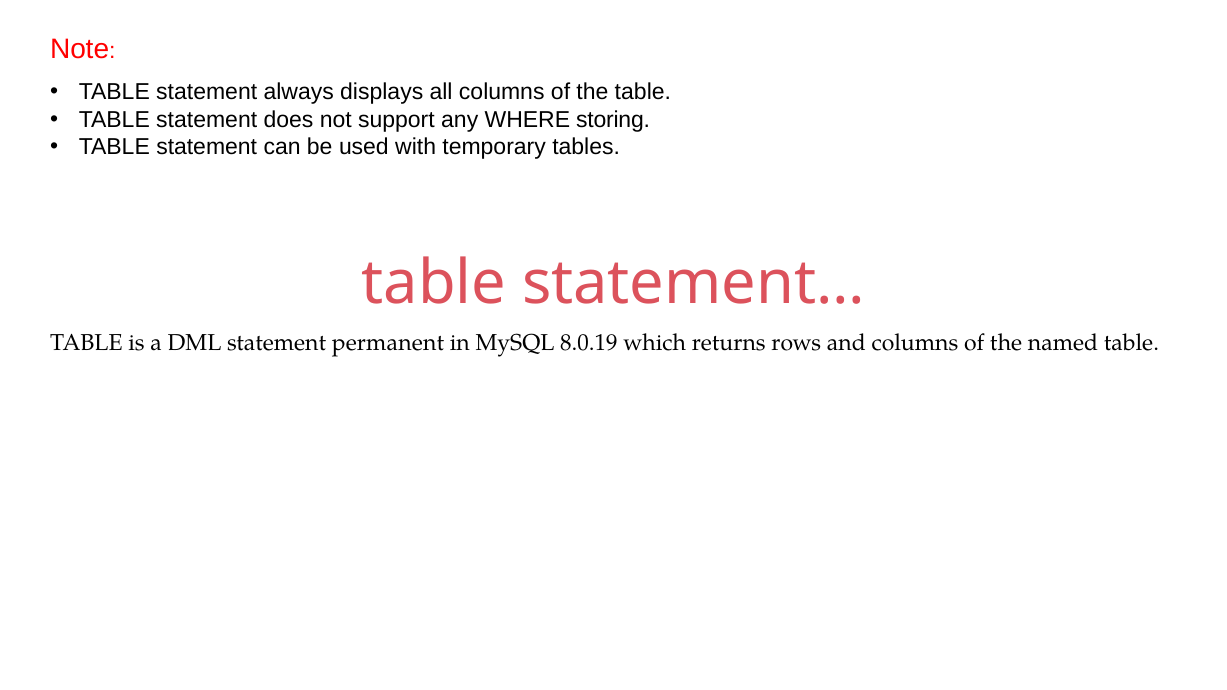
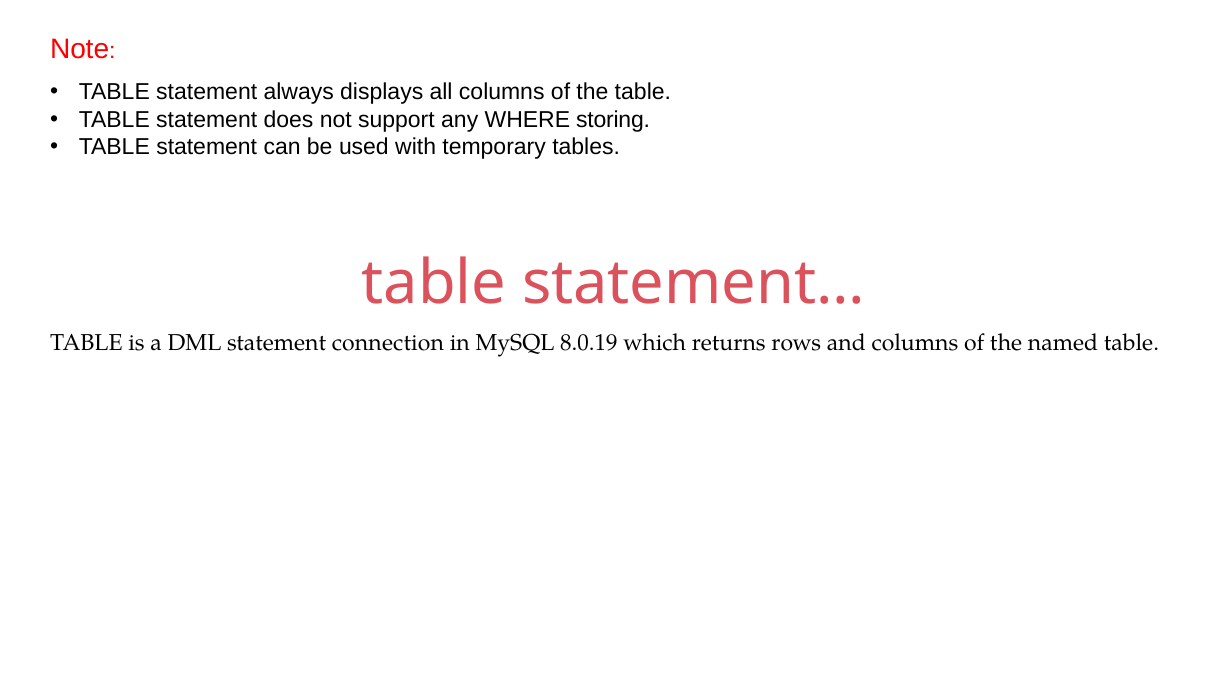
permanent: permanent -> connection (388, 343)
